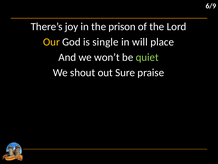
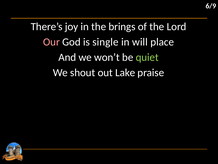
prison: prison -> brings (122, 27)
Our colour: yellow -> pink (51, 42)
Sure: Sure -> Lake (125, 72)
